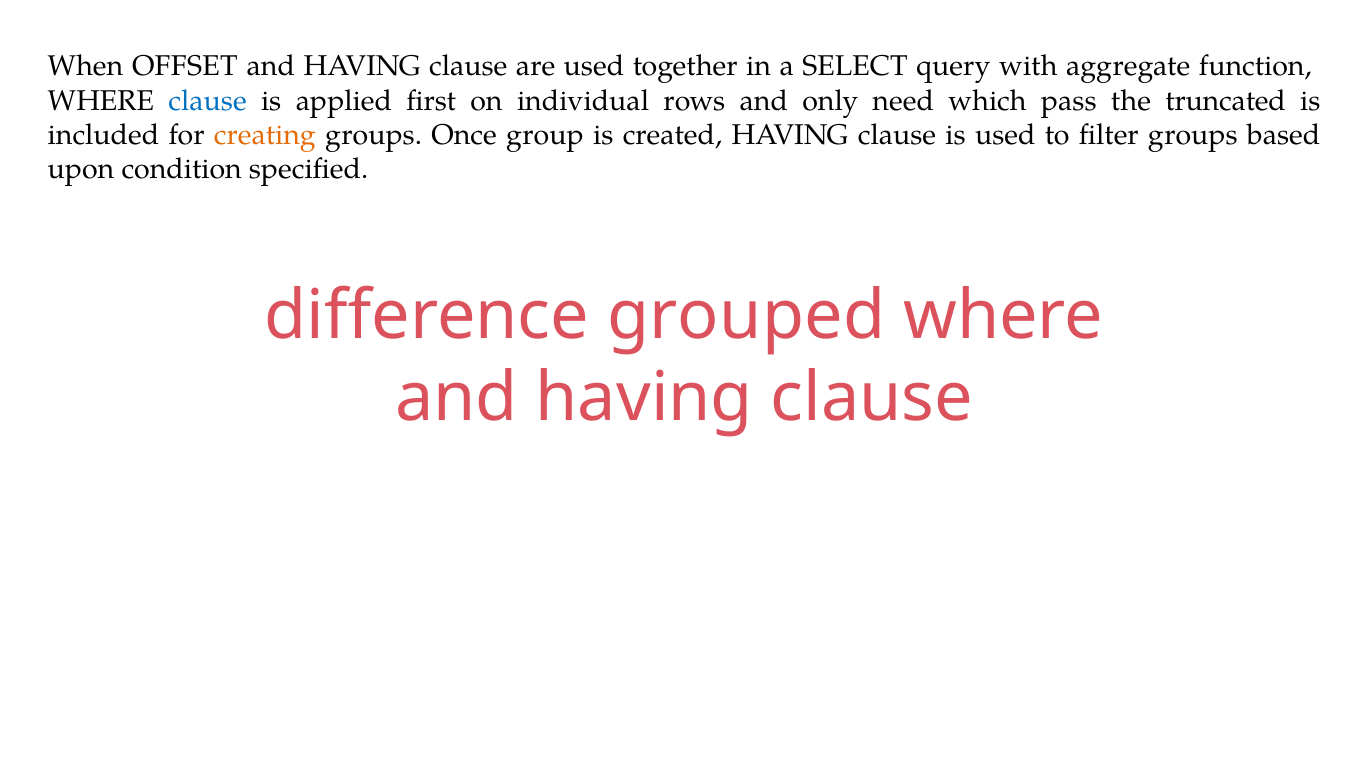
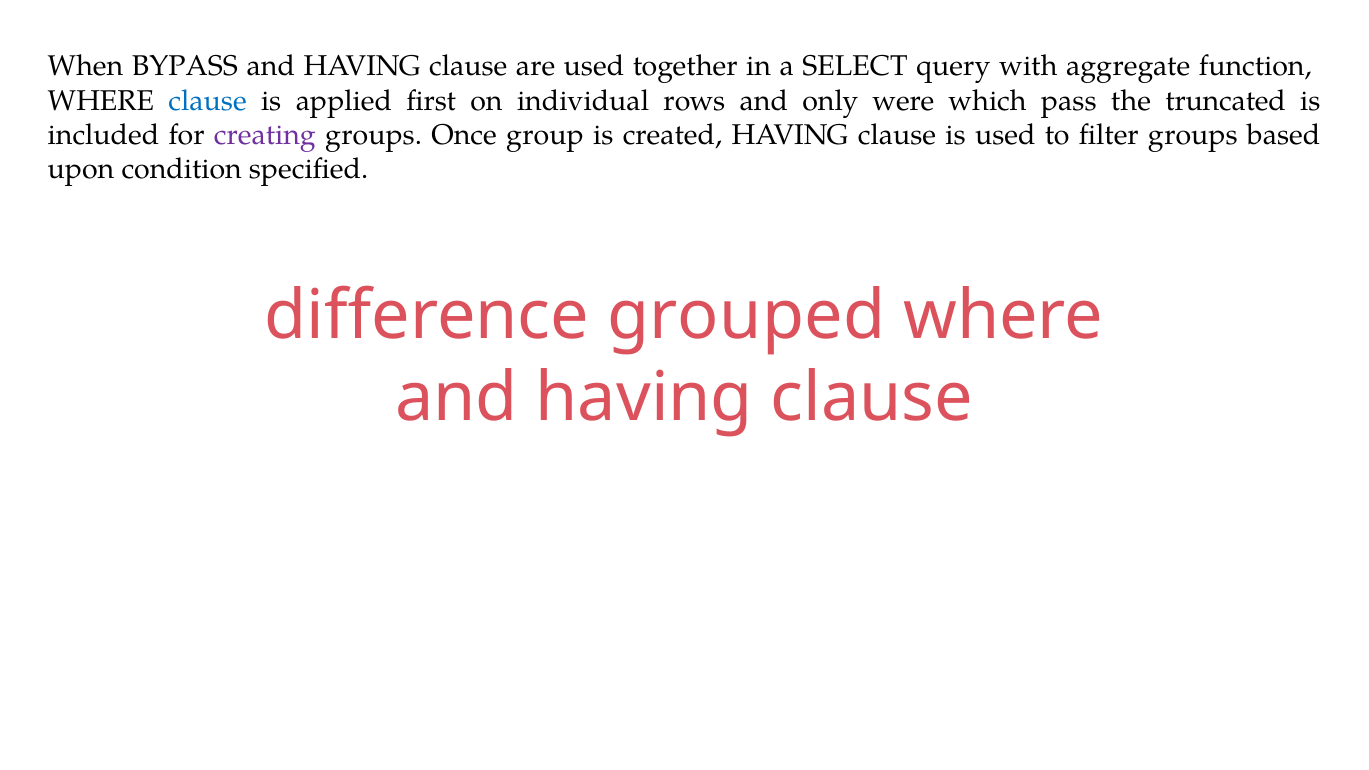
OFFSET: OFFSET -> BYPASS (185, 66)
need: need -> were (903, 101)
creating colour: orange -> purple (265, 135)
